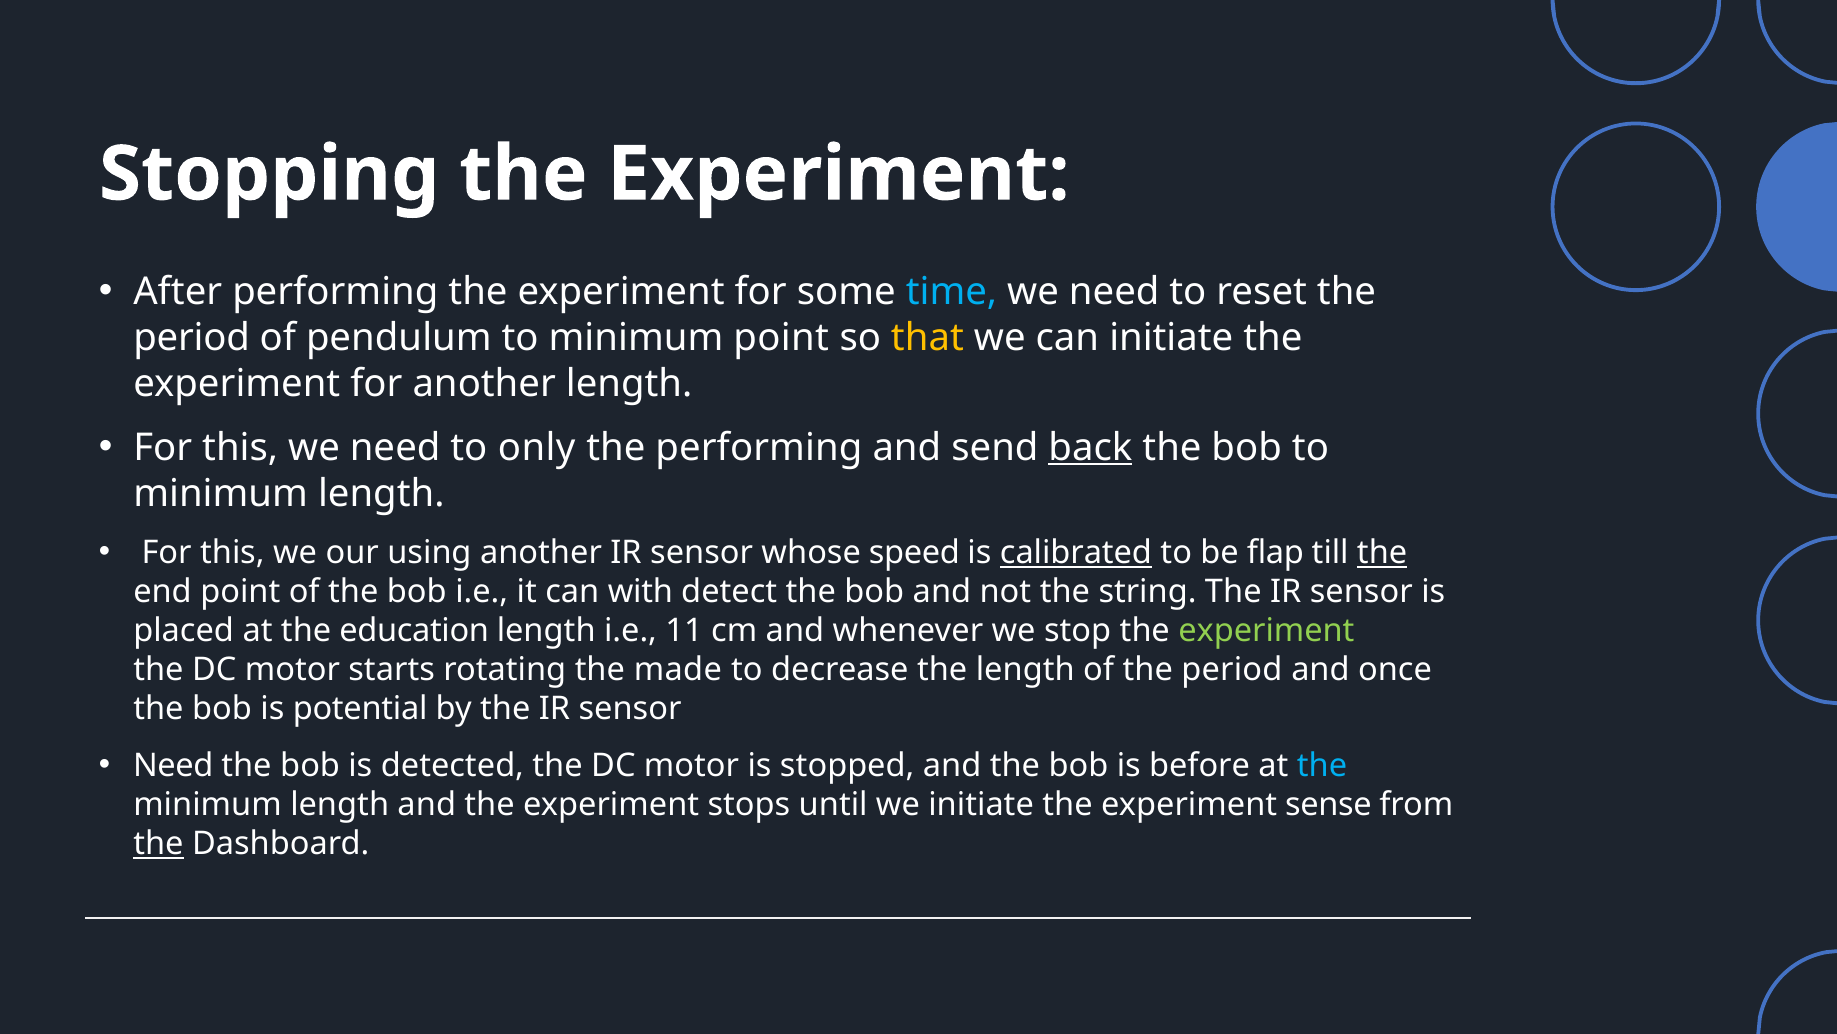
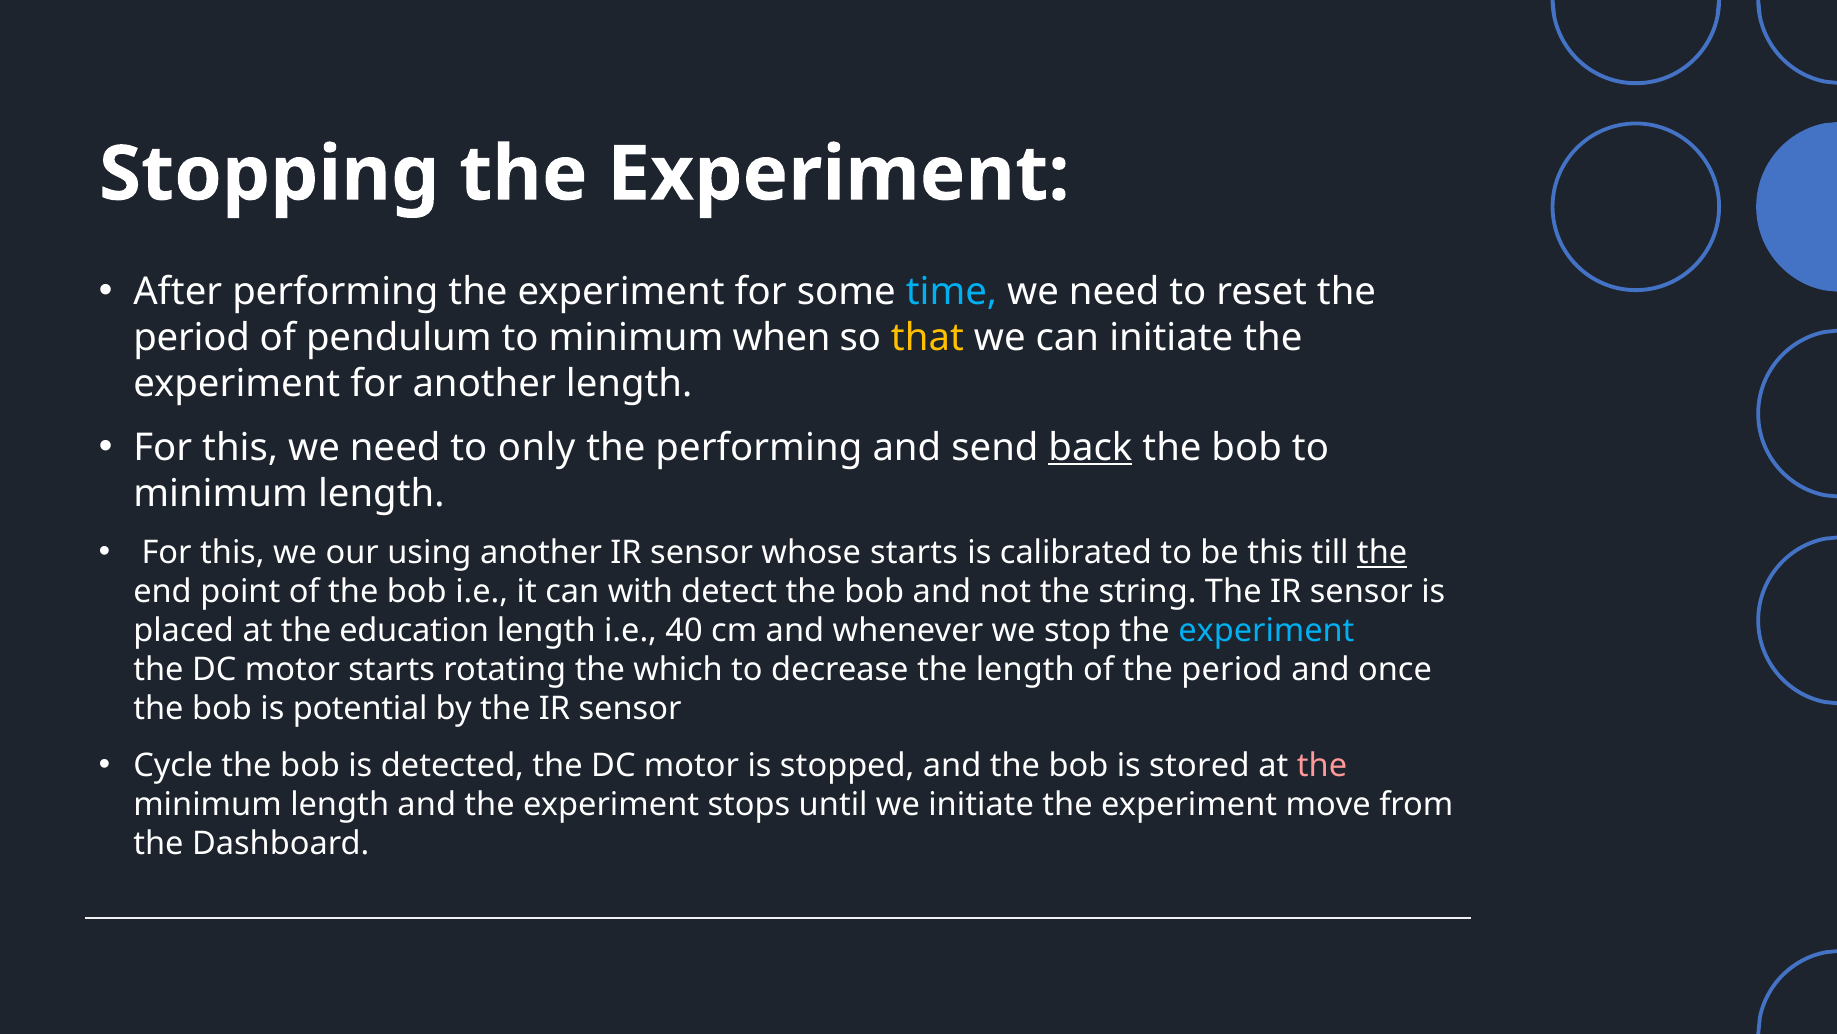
minimum point: point -> when (782, 338)
whose speed: speed -> starts (914, 553)
calibrated underline: present -> none (1076, 553)
be flap: flap -> this (1275, 553)
11: 11 -> 40 (684, 631)
experiment colour: light green -> light blue (1266, 631)
made: made -> which (678, 670)
Need: Need -> Cycle (173, 765)
before: before -> stored (1199, 765)
the colour: light blue -> pink (1322, 765)
sense: sense -> move (1328, 804)
the underline: present -> none (158, 843)
